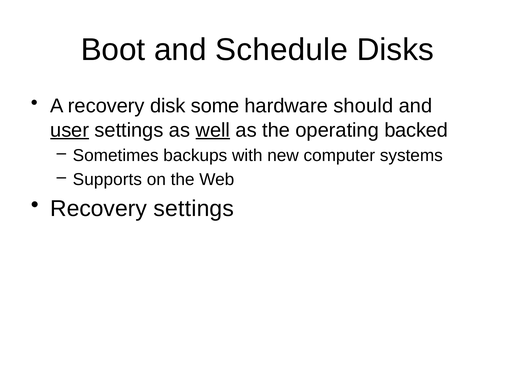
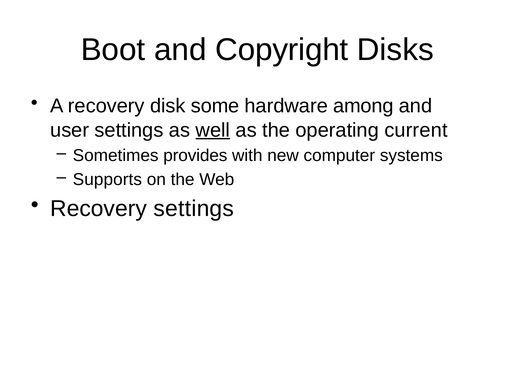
Schedule: Schedule -> Copyright (282, 50)
should: should -> among (363, 106)
user underline: present -> none (70, 130)
backed: backed -> current (416, 130)
backups: backups -> provides (195, 156)
